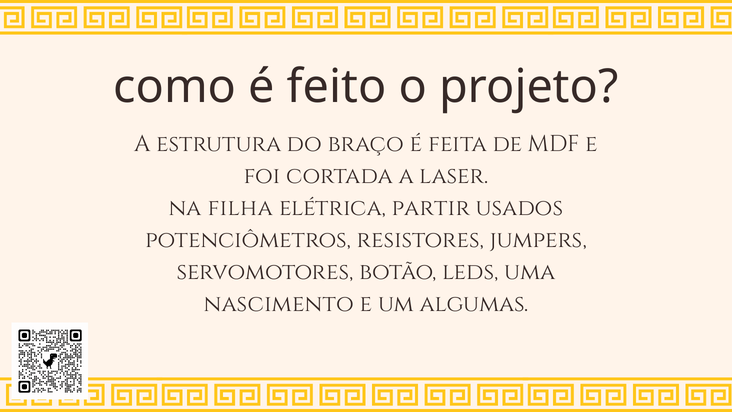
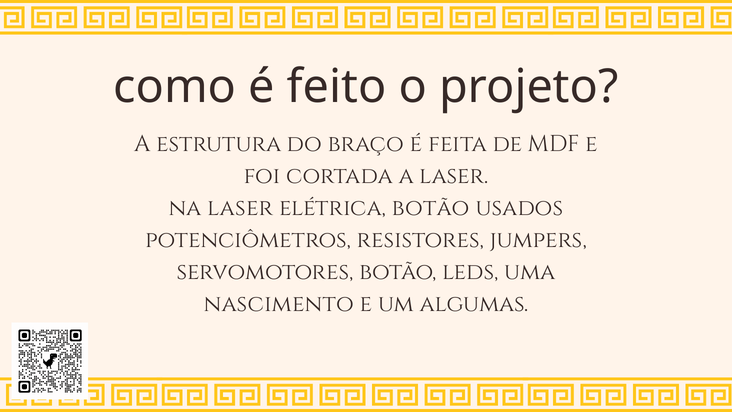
na filha: filha -> laser (240, 207)
elétrica partir: partir -> botão (431, 207)
